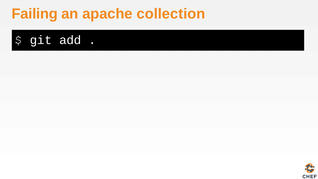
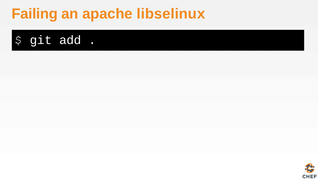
collection: collection -> libselinux (171, 14)
